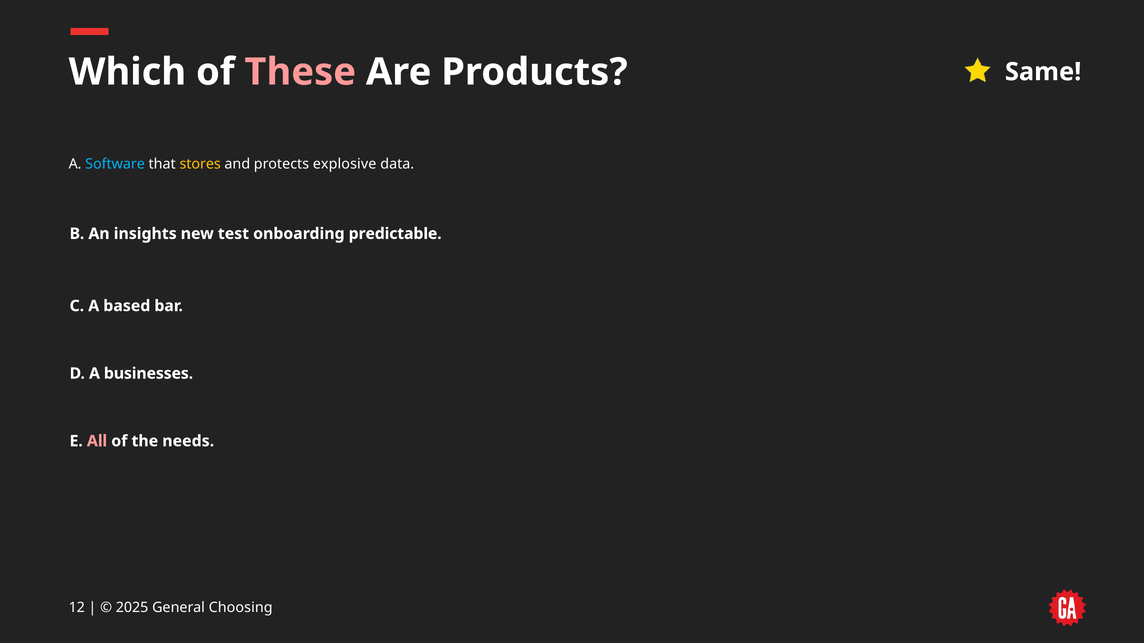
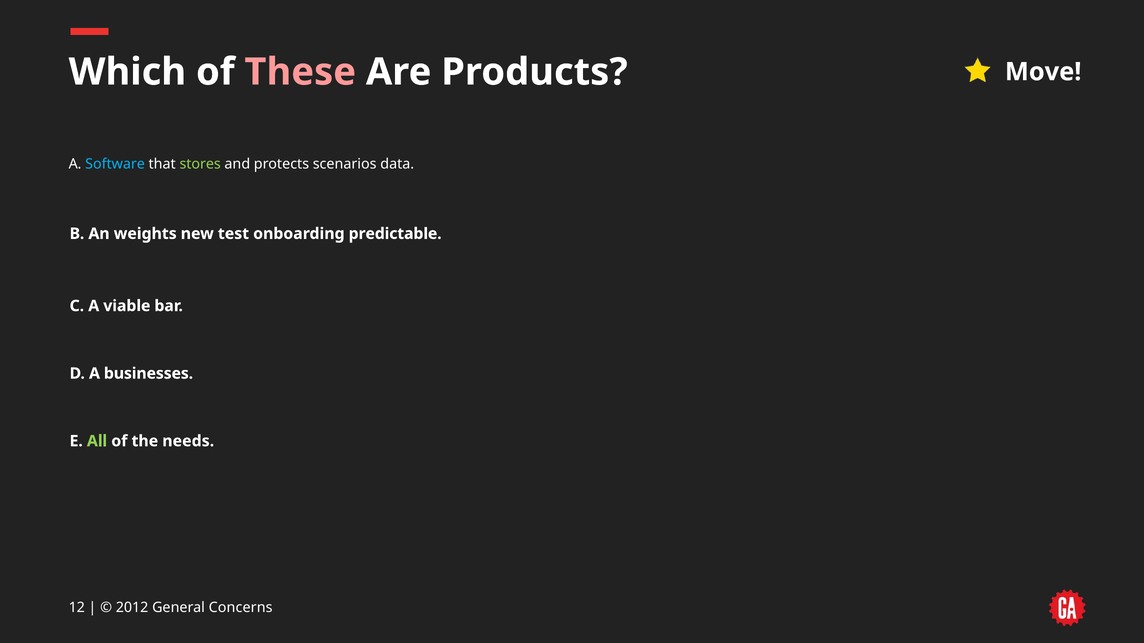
Same: Same -> Move (1043, 72)
stores colour: yellow -> light green (200, 164)
explosive: explosive -> scenarios (345, 164)
insights: insights -> weights (145, 234)
based: based -> viable (127, 306)
All colour: pink -> light green (97, 441)
2025: 2025 -> 2012 (132, 608)
Choosing: Choosing -> Concerns (241, 608)
